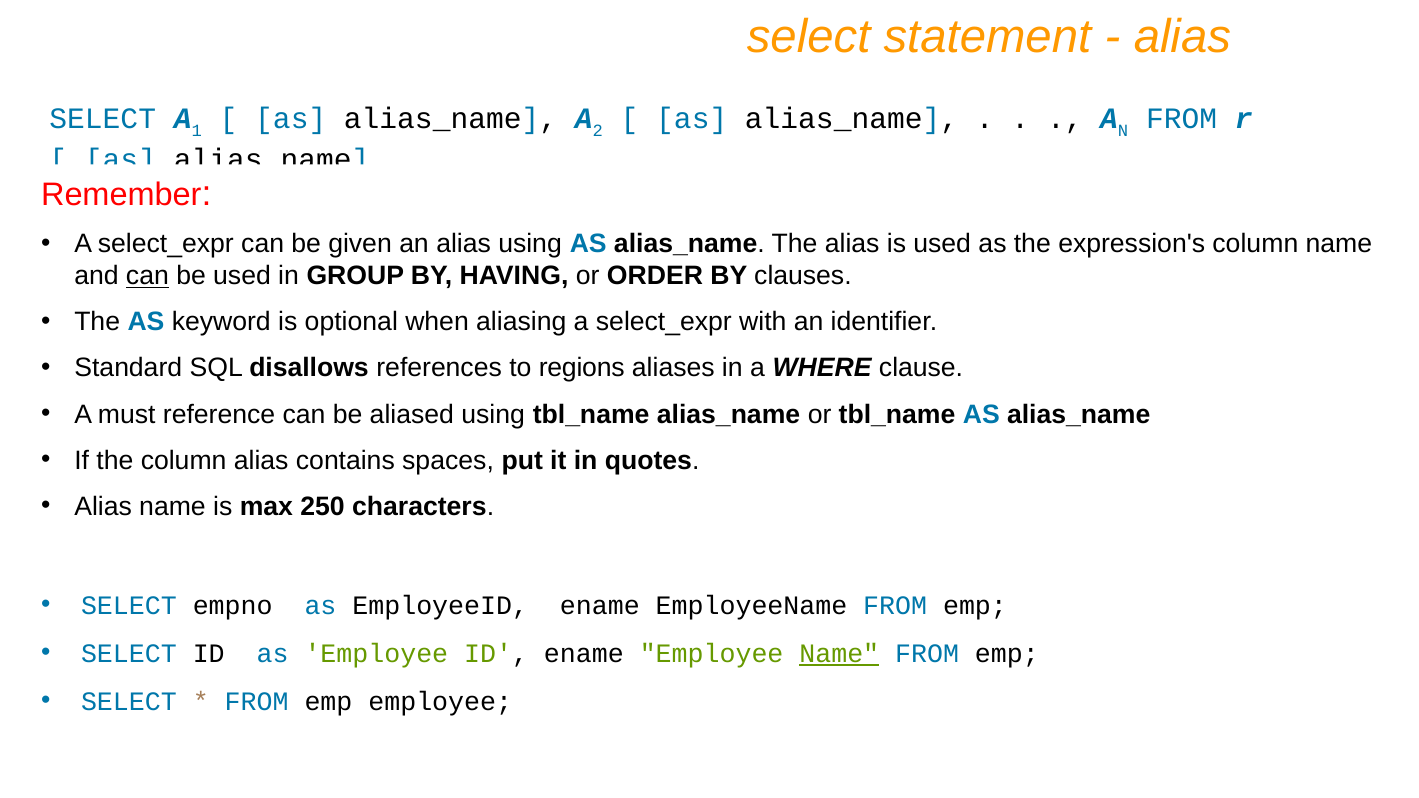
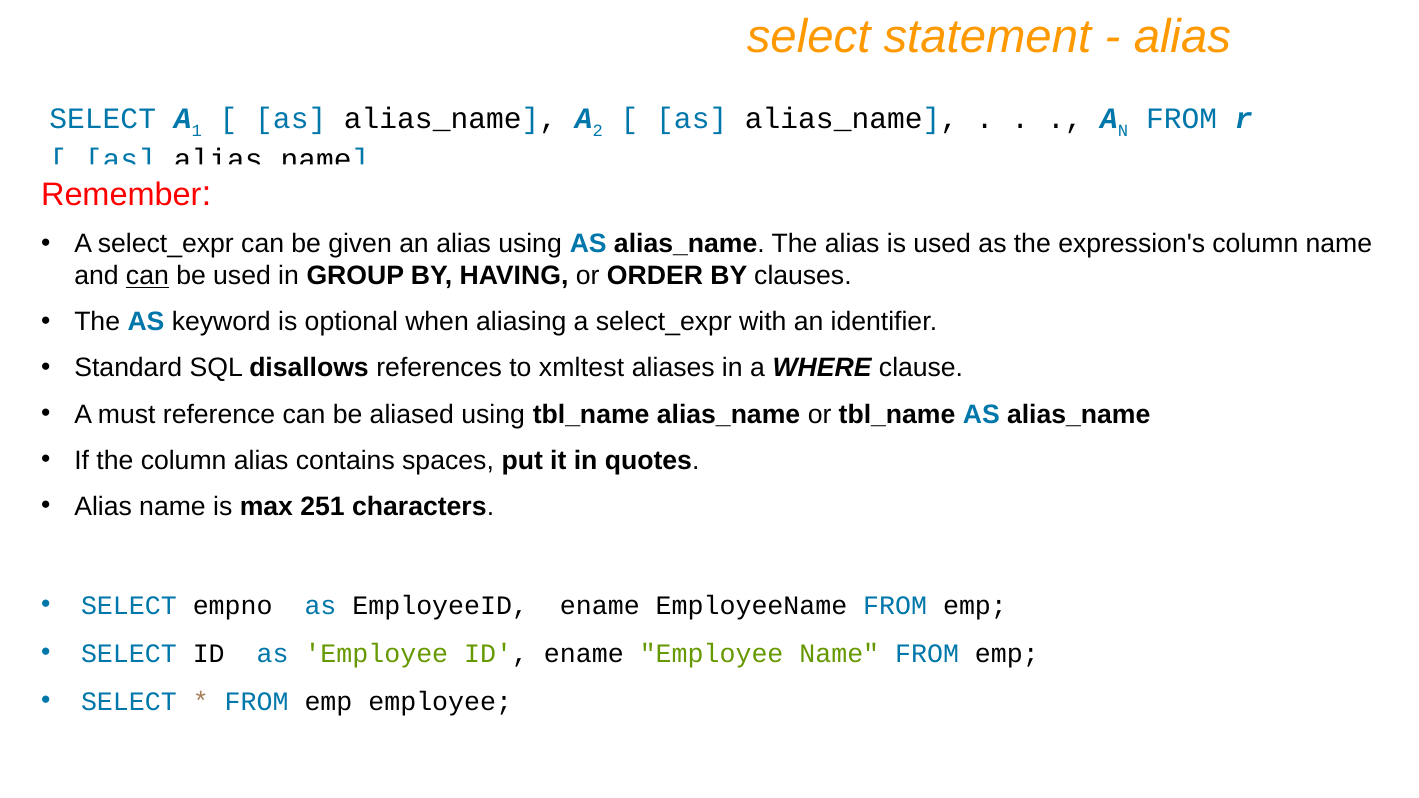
regions: regions -> xmltest (582, 368)
250: 250 -> 251 (323, 507)
Name underline: present -> none (839, 654)
